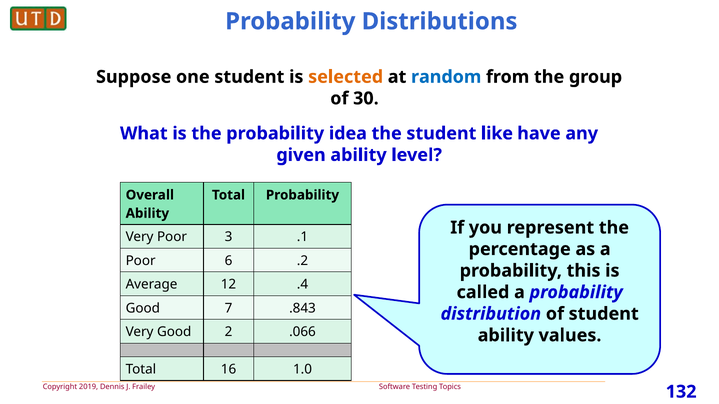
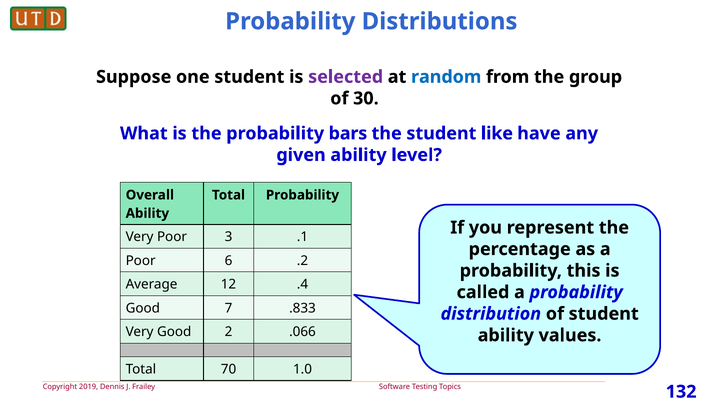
selected colour: orange -> purple (346, 77)
idea: idea -> bars (348, 134)
.843: .843 -> .833 (302, 309)
16: 16 -> 70 (229, 370)
